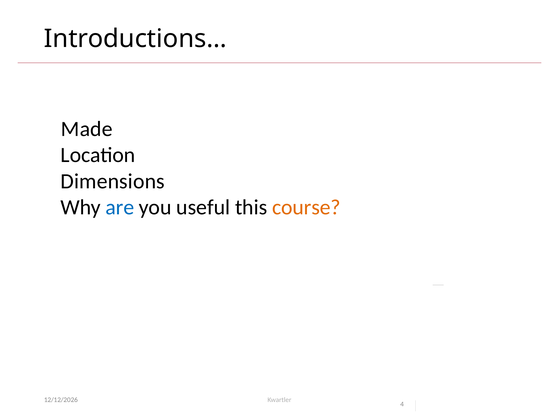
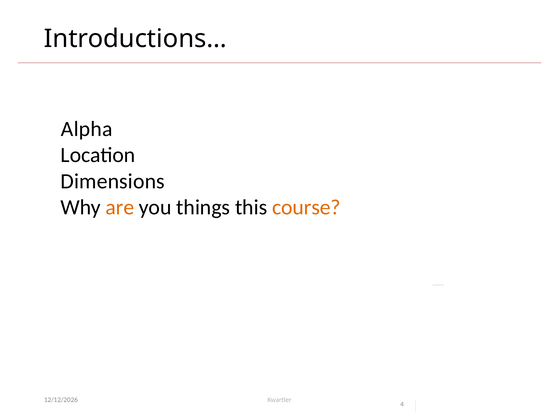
Made: Made -> Alpha (87, 129)
are colour: blue -> orange (120, 207)
useful: useful -> things (203, 207)
